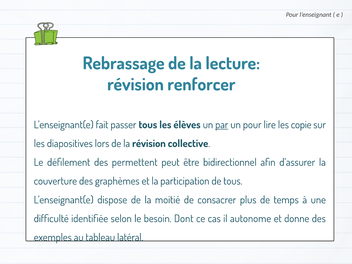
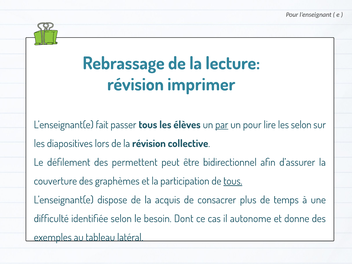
renforcer: renforcer -> imprimer (201, 85)
les copie: copie -> selon (301, 125)
tous underline: none -> present (233, 181)
moitié: moitié -> acquis (168, 200)
